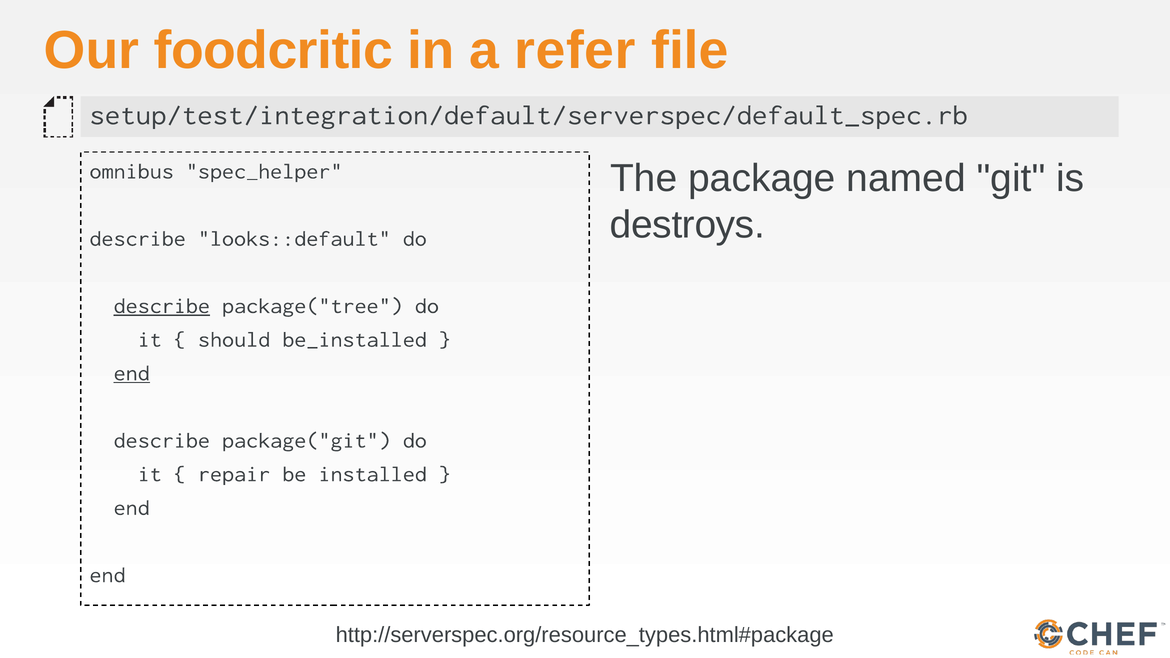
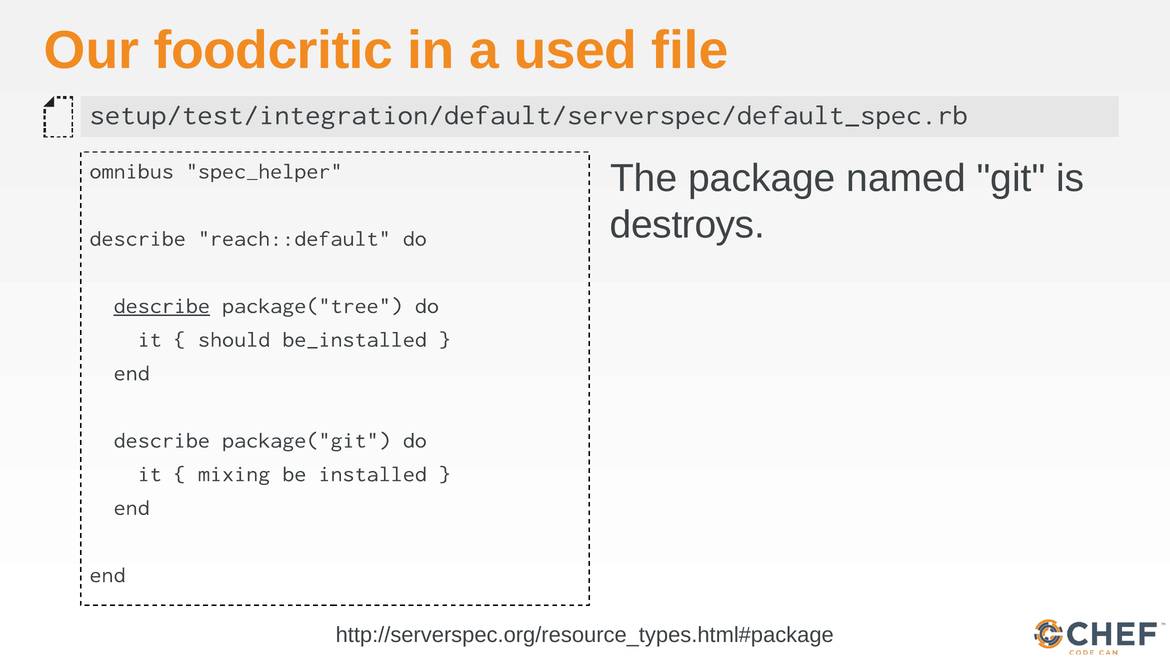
refer: refer -> used (575, 51)
looks::default: looks::default -> reach::default (294, 239)
end underline: present -> none (132, 373)
repair: repair -> mixing (234, 474)
